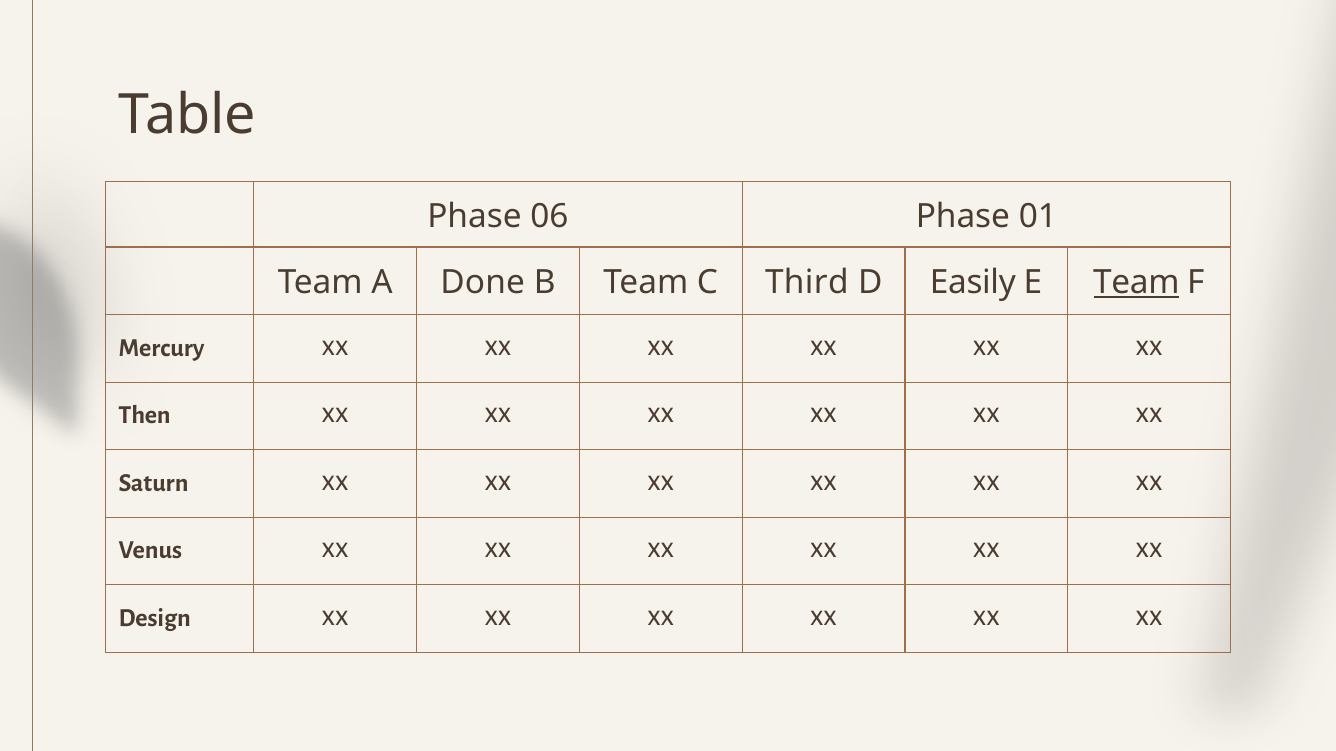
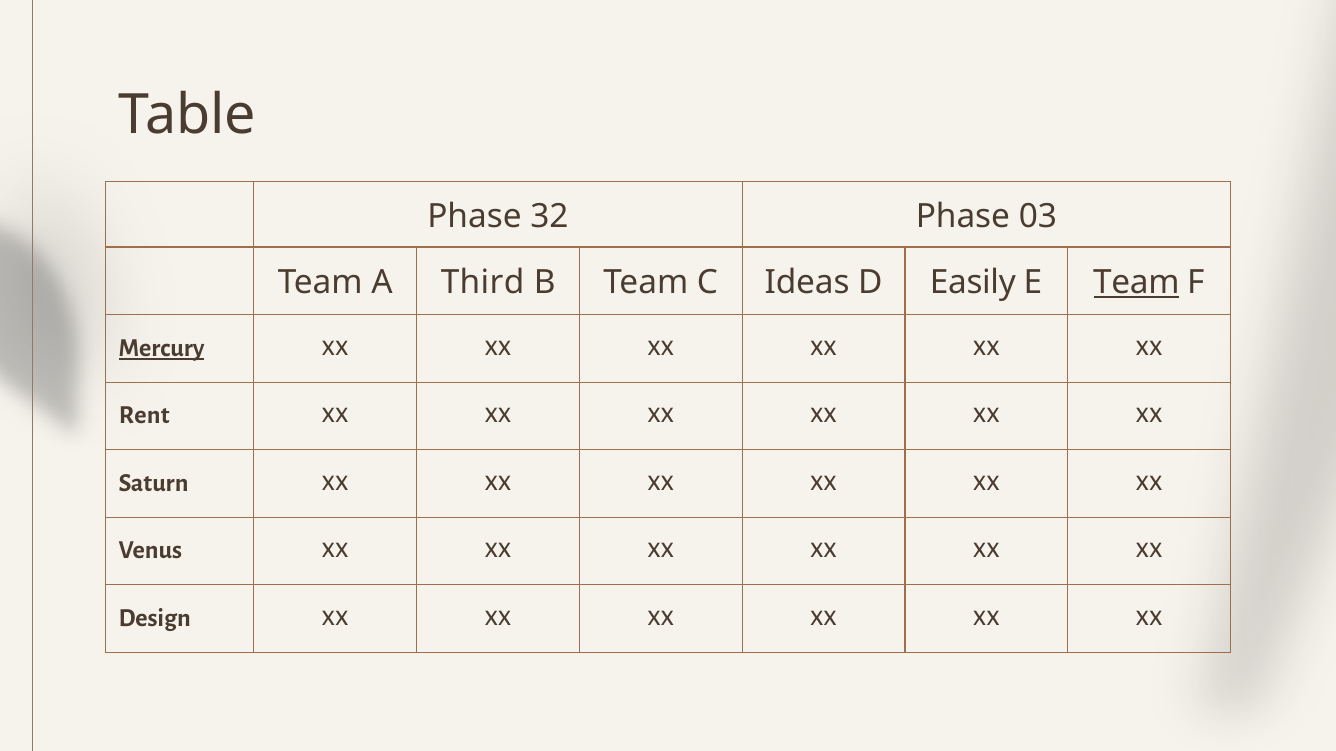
06: 06 -> 32 (549, 216)
01: 01 -> 03 (1038, 216)
Done: Done -> Third (483, 283)
Third: Third -> Ideas (807, 283)
Mercury underline: none -> present (162, 348)
Then: Then -> Rent (144, 416)
